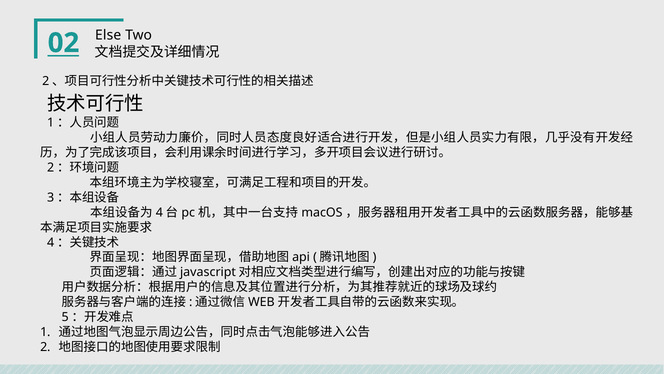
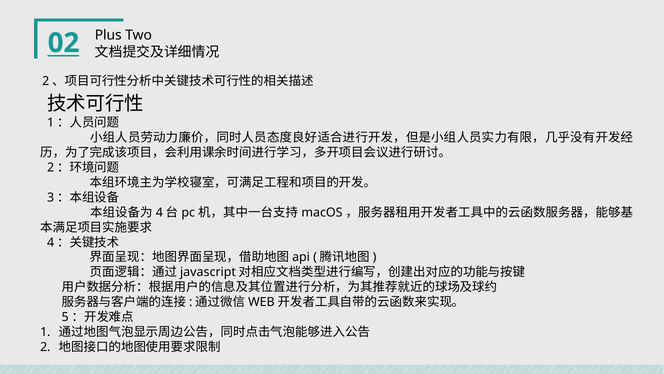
Else: Else -> Plus (108, 35)
